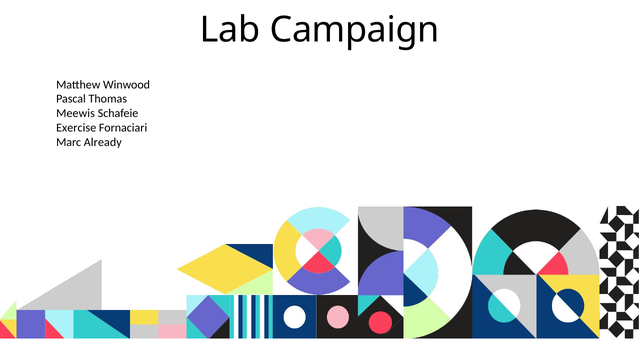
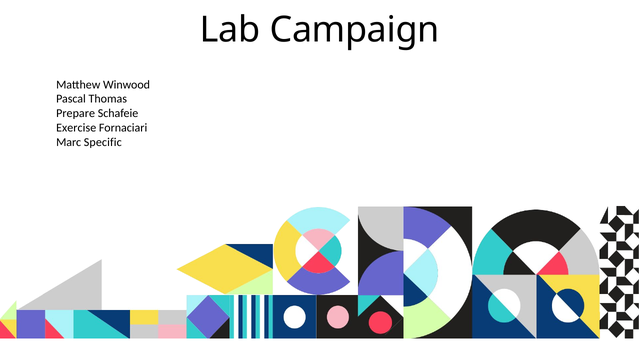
Meewis: Meewis -> Prepare (76, 113)
Already: Already -> Specific (103, 142)
